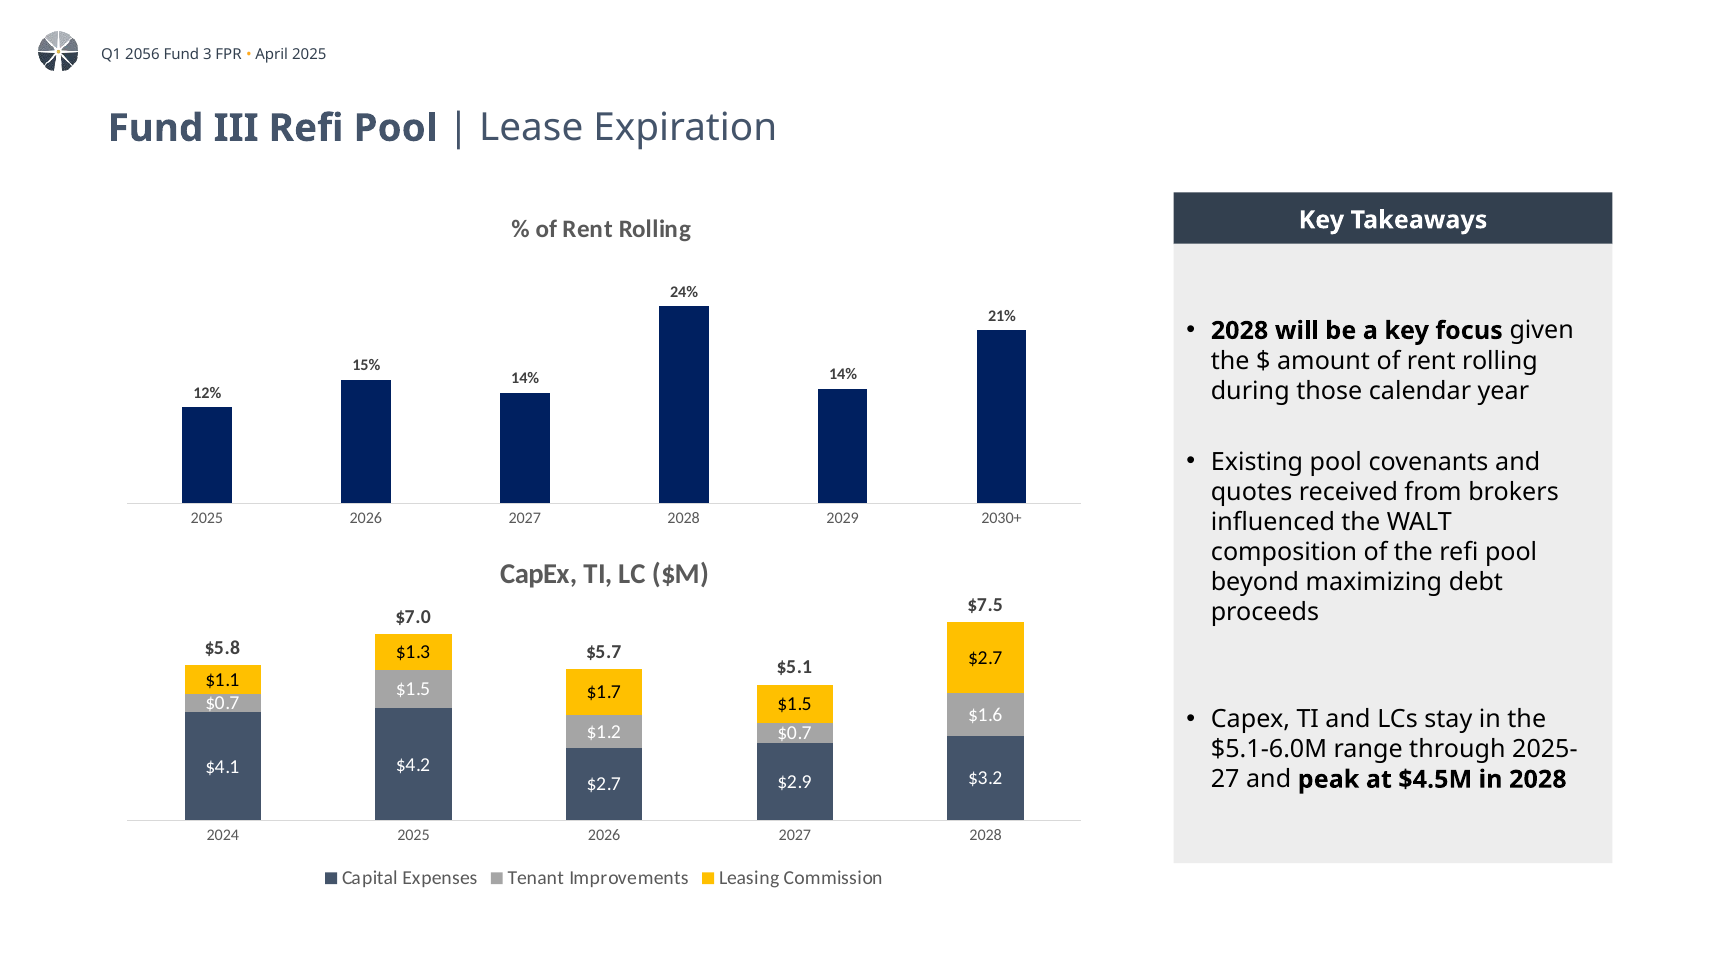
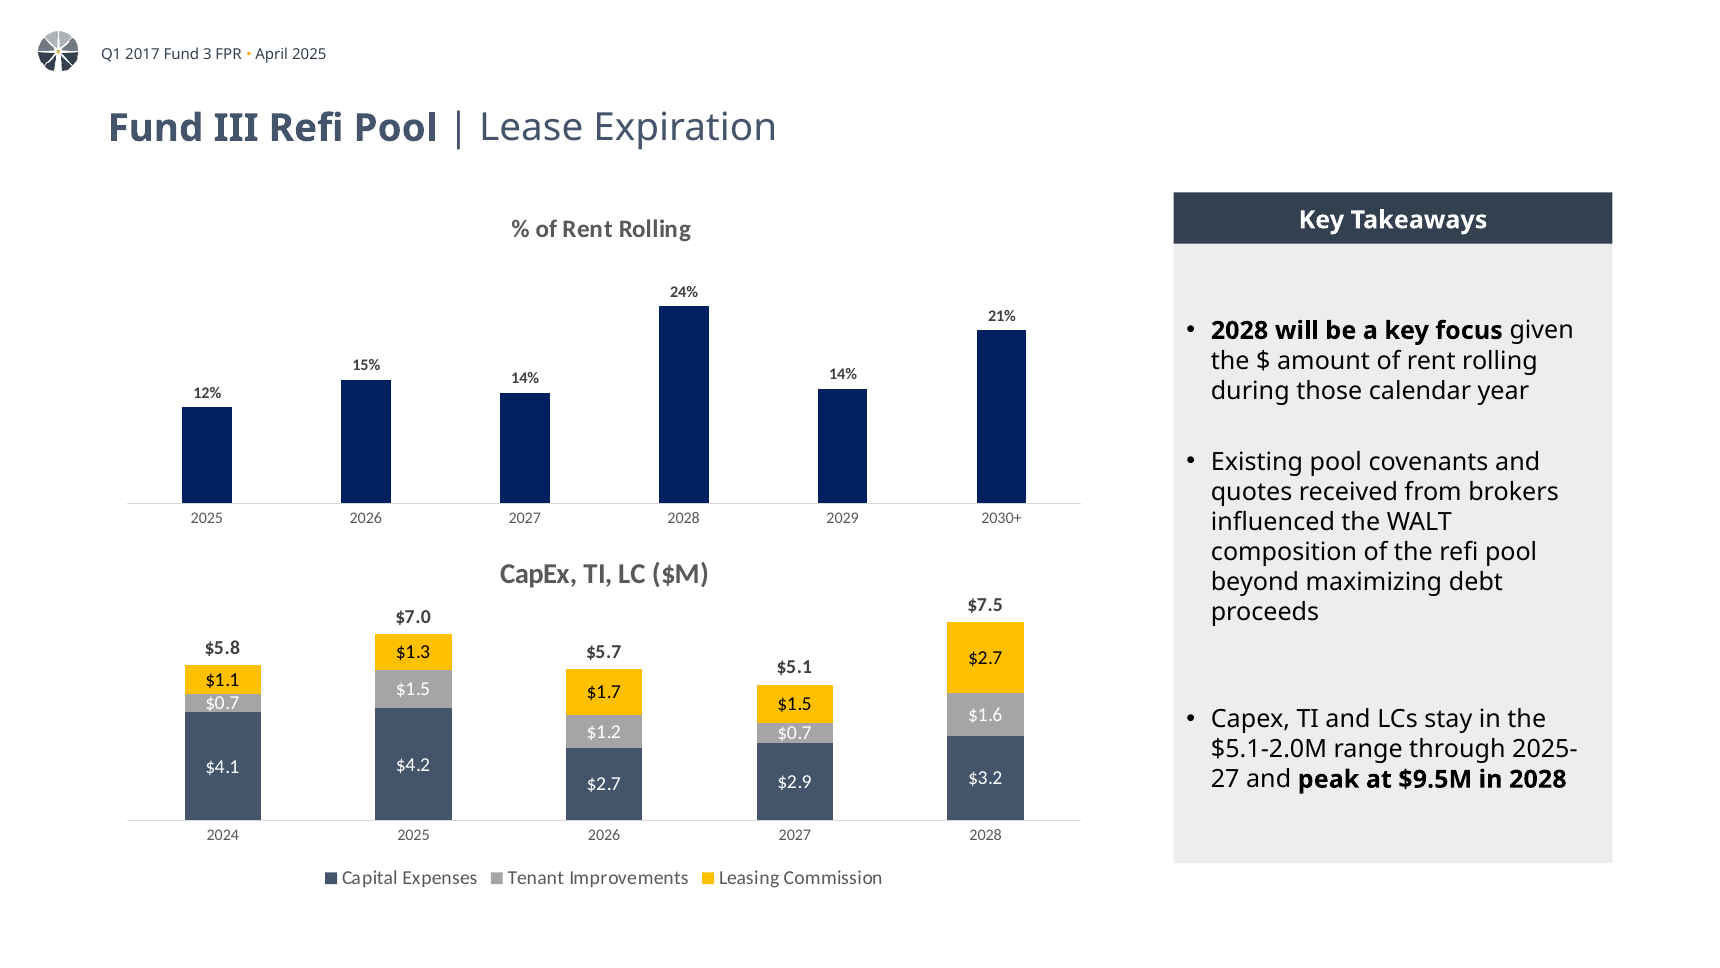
2056: 2056 -> 2017 (142, 54)
$5.1-6.0M: $5.1-6.0M -> $5.1-2.0M (1269, 749)
$4.5M: $4.5M -> $9.5M (1435, 779)
